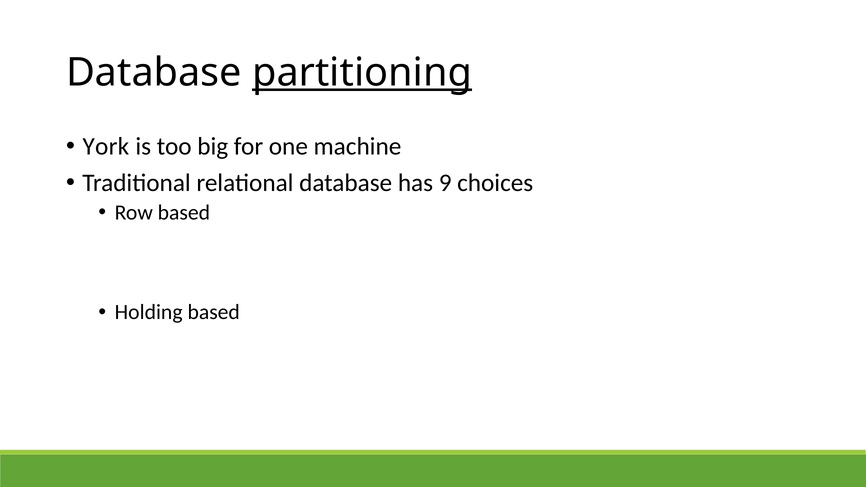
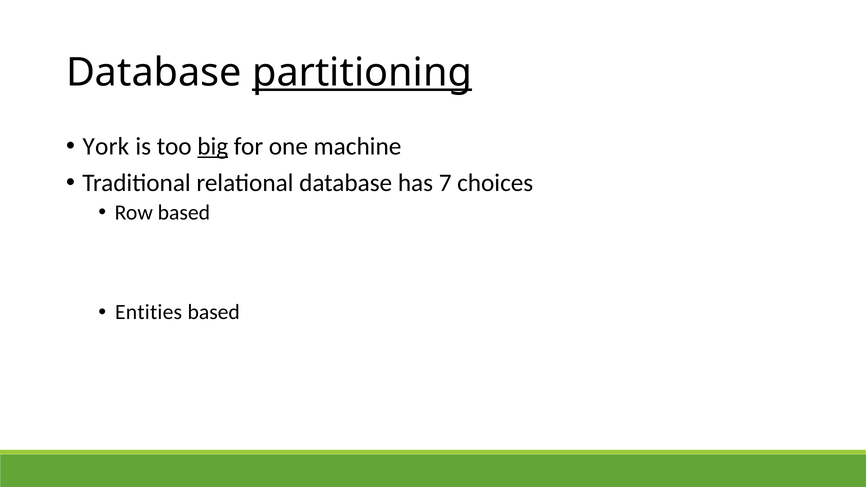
big underline: none -> present (213, 146)
9: 9 -> 7 (445, 183)
Holding: Holding -> Entities (149, 312)
